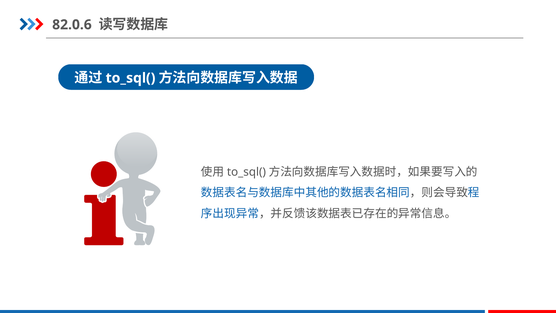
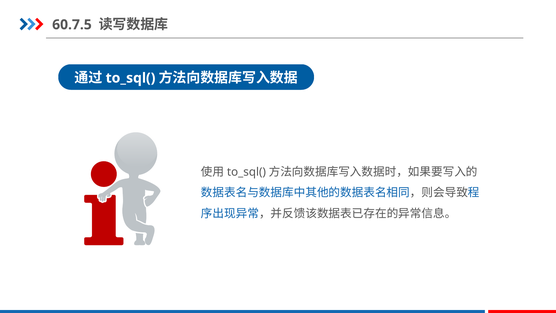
82.0.6: 82.0.6 -> 60.7.5 (72, 25)
